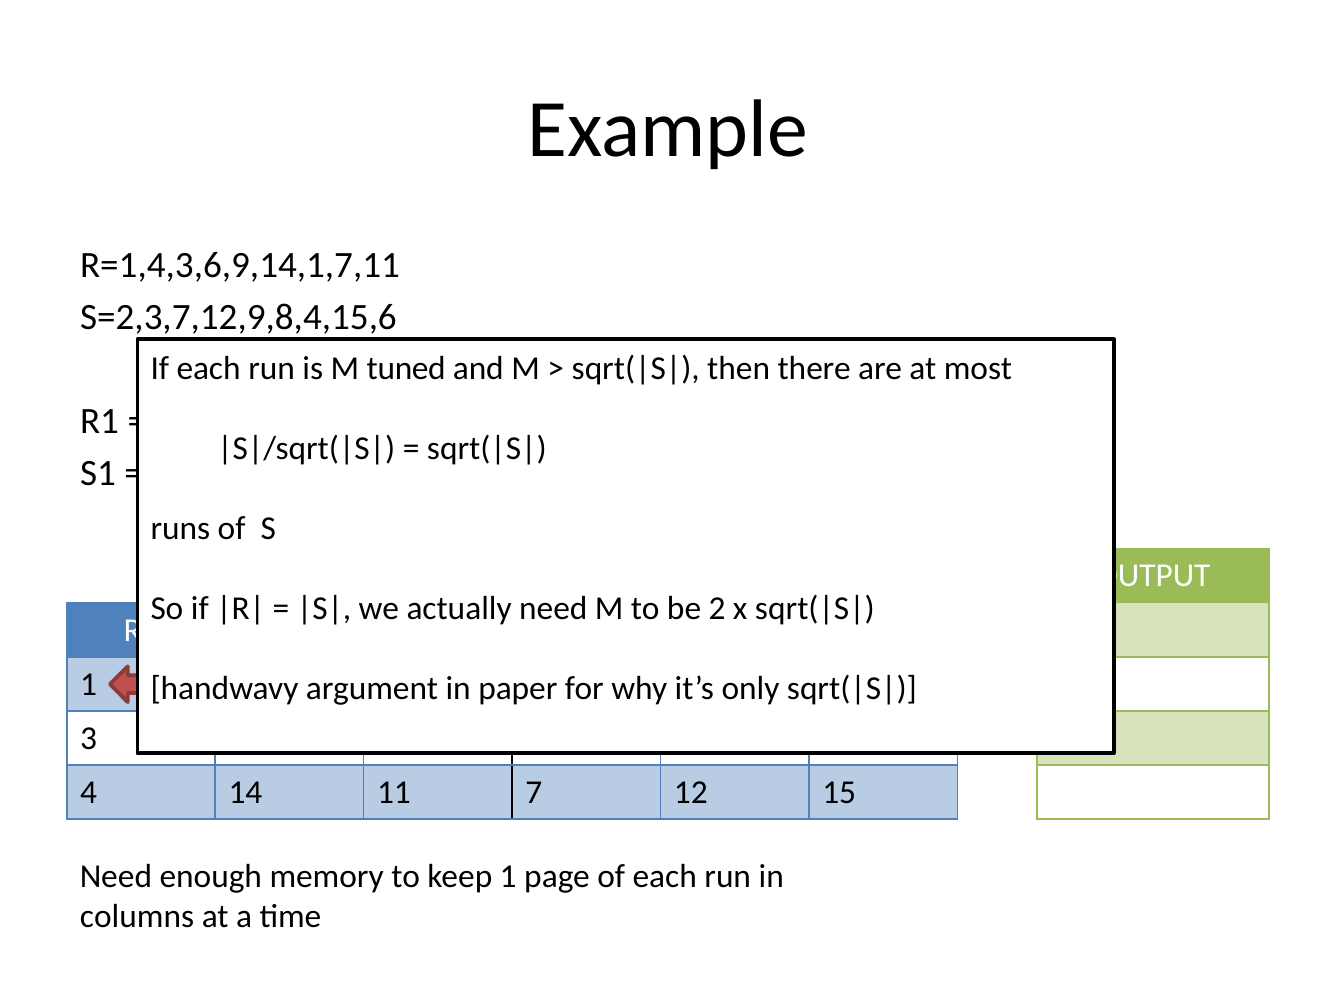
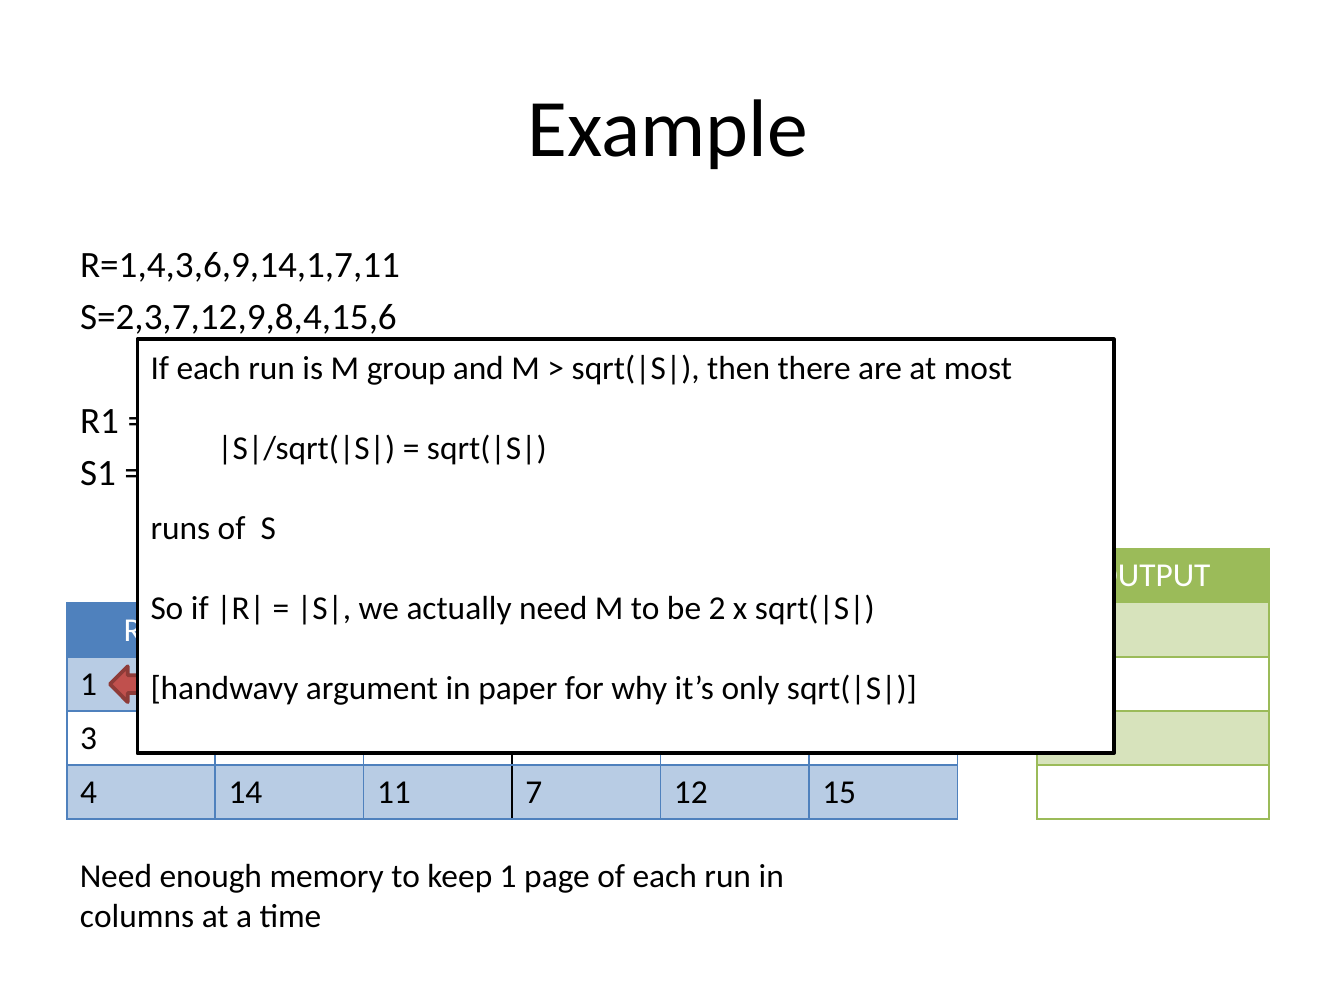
tuned: tuned -> group (406, 368)
